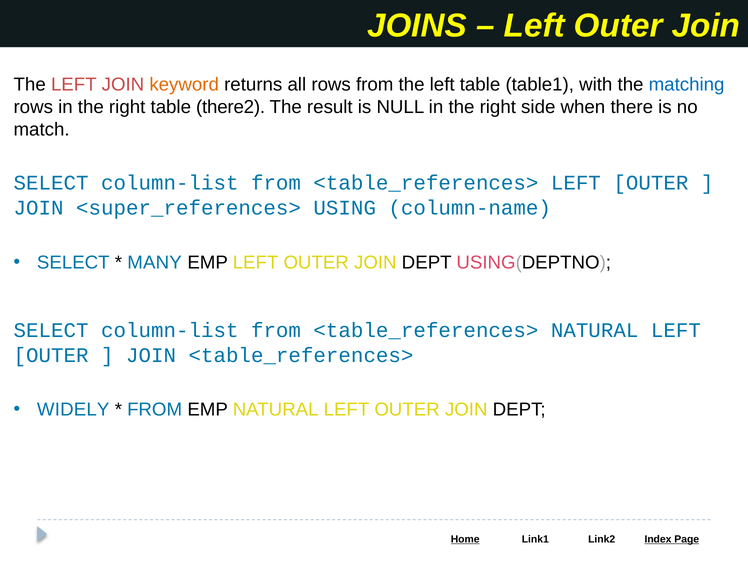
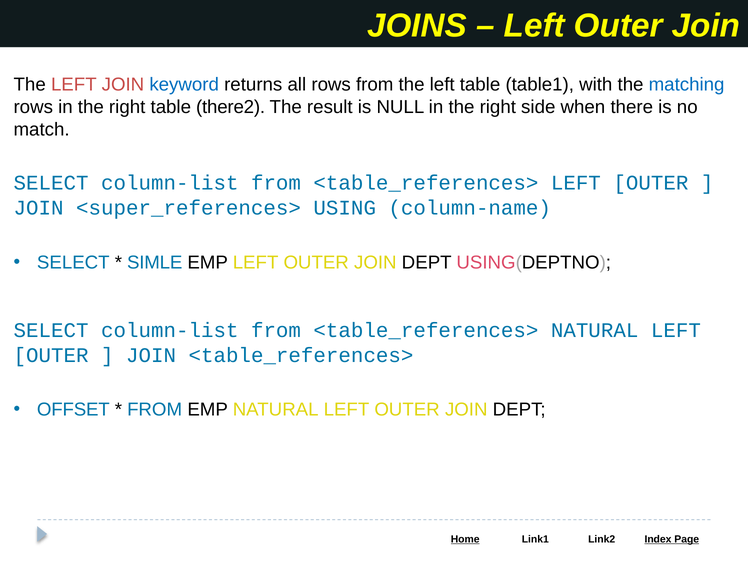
keyword colour: orange -> blue (184, 85)
MANY: MANY -> SIMLE (155, 263)
WIDELY: WIDELY -> OFFSET (73, 410)
